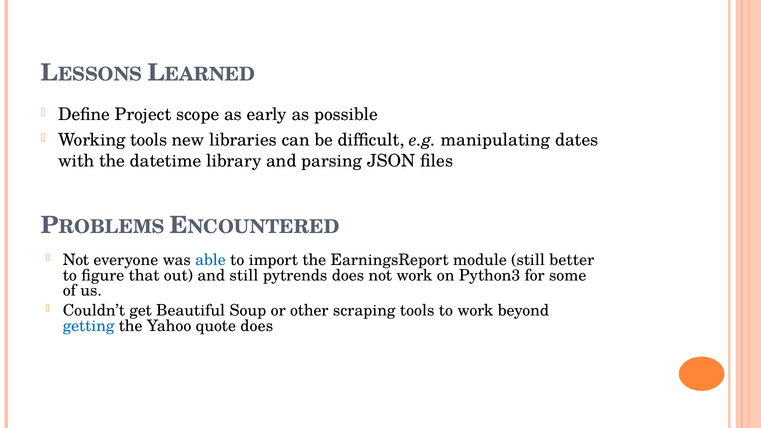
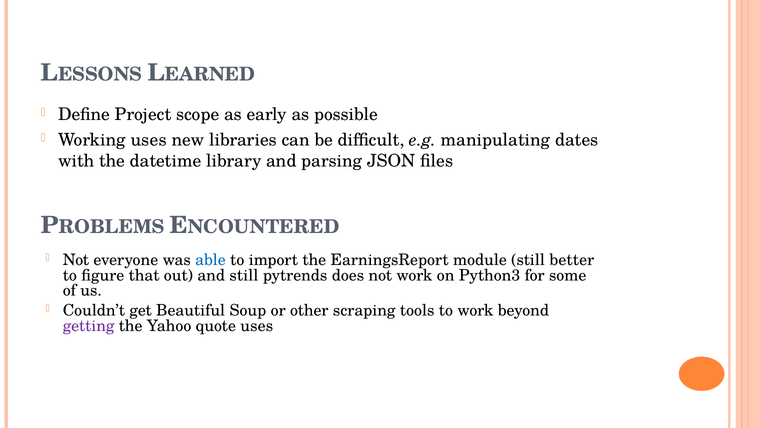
Working tools: tools -> uses (149, 140)
getting colour: blue -> purple (89, 326)
quote does: does -> uses (257, 326)
